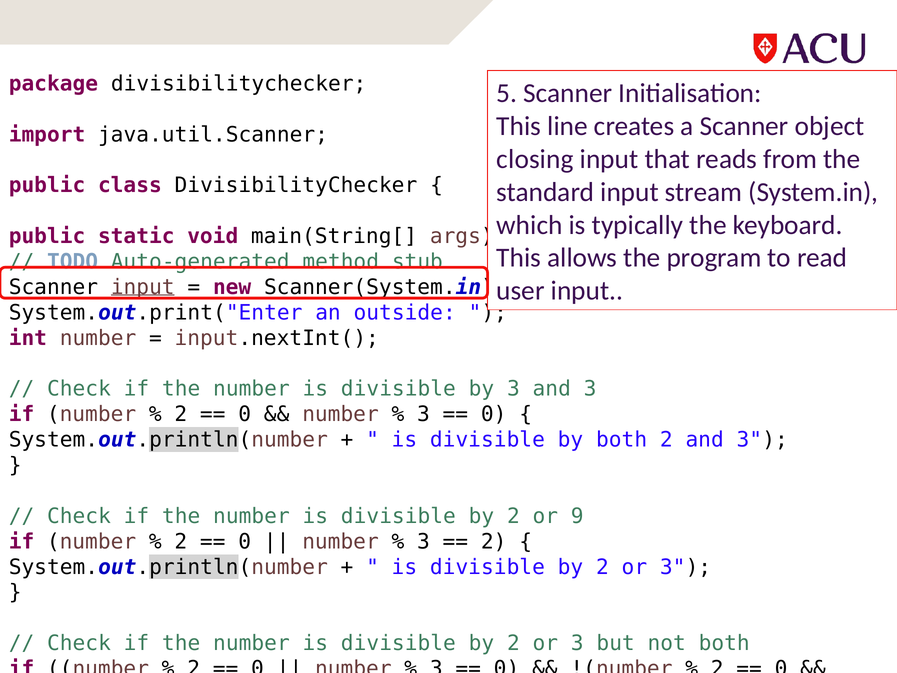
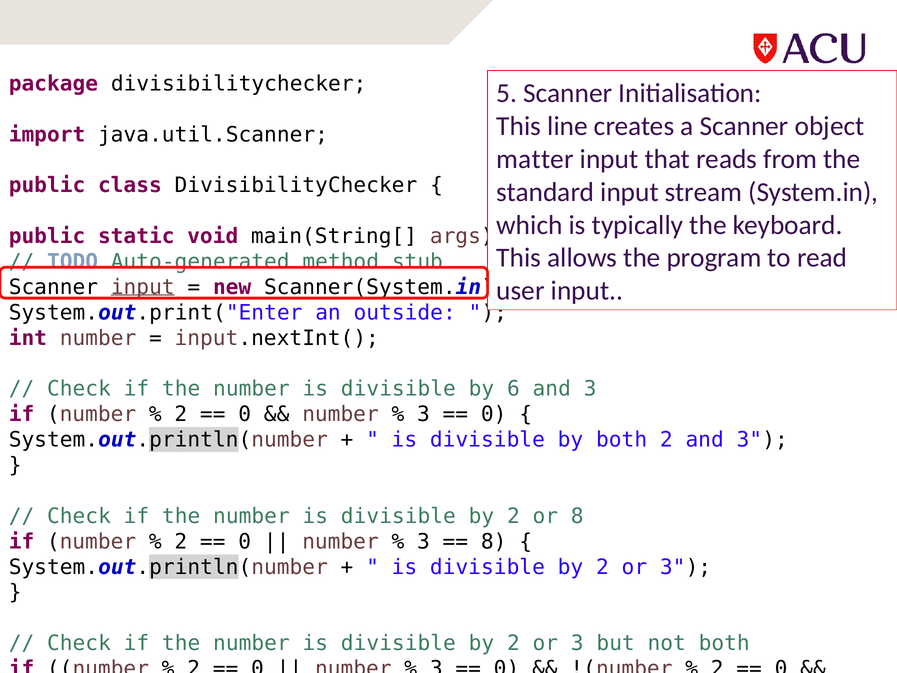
closing: closing -> matter (535, 159)
by 3: 3 -> 6 (513, 389)
or 9: 9 -> 8 (577, 516)
2: 2 -> 8 (494, 541)
